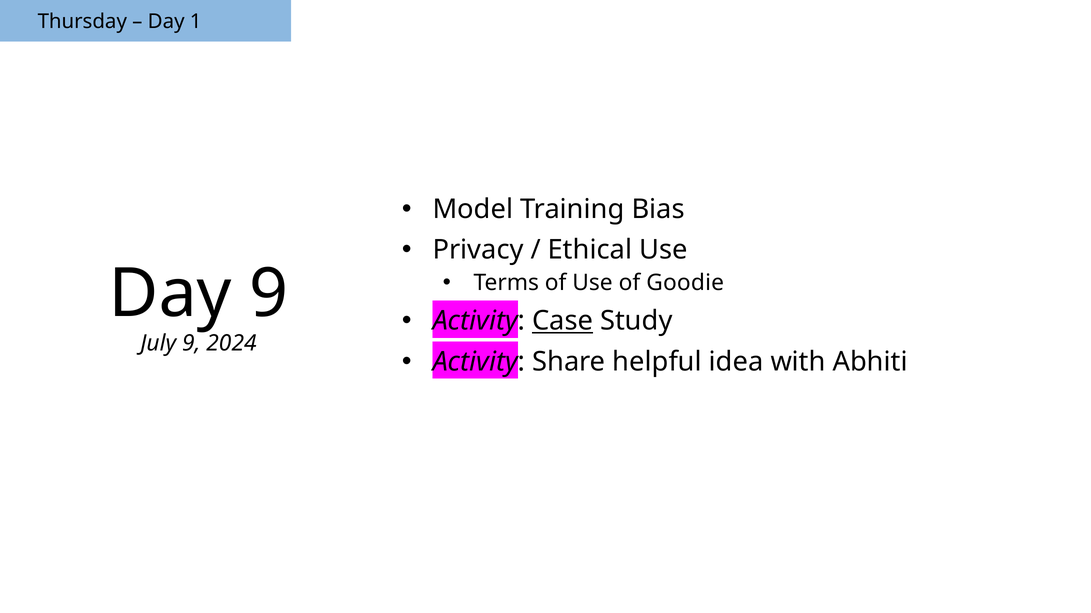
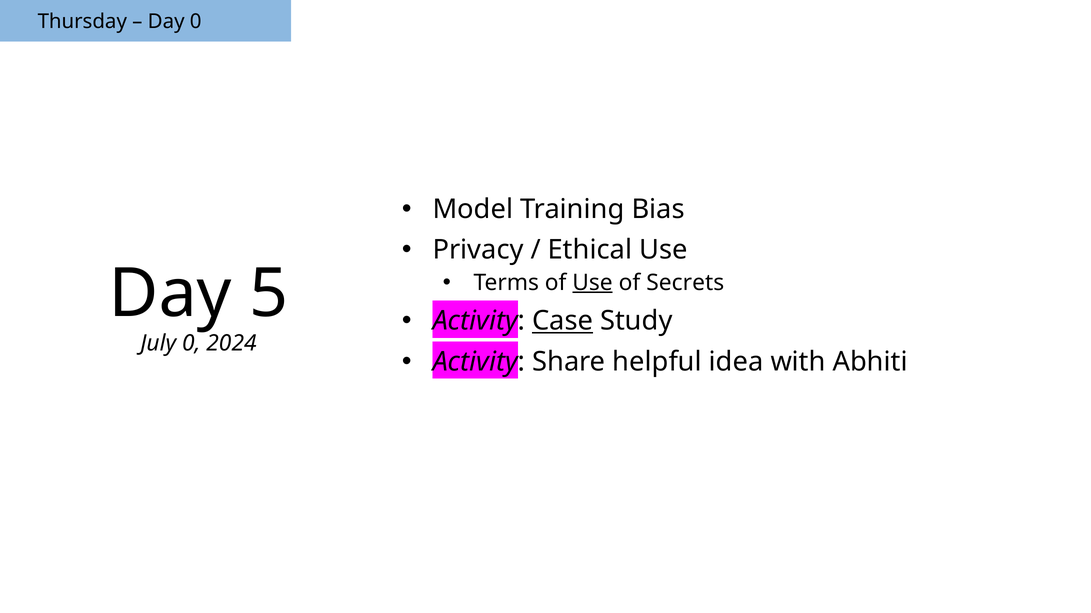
Day 1: 1 -> 0 (196, 21)
Use underline: none -> present (593, 283)
Goodie: Goodie -> Secrets (685, 283)
Day 9: 9 -> 5 (269, 294)
July 9: 9 -> 0 (191, 344)
